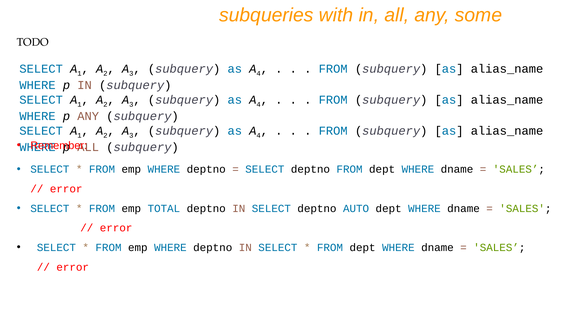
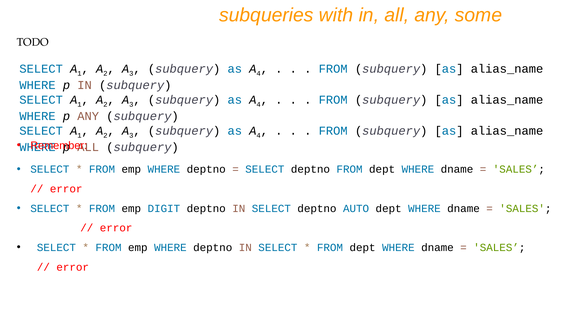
TOTAL: TOTAL -> DIGIT (164, 208)
